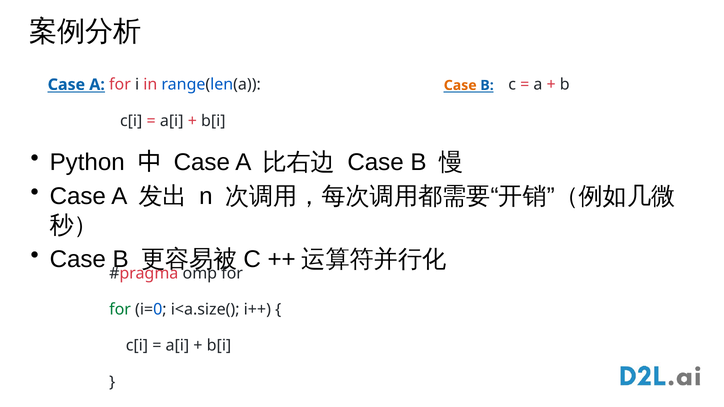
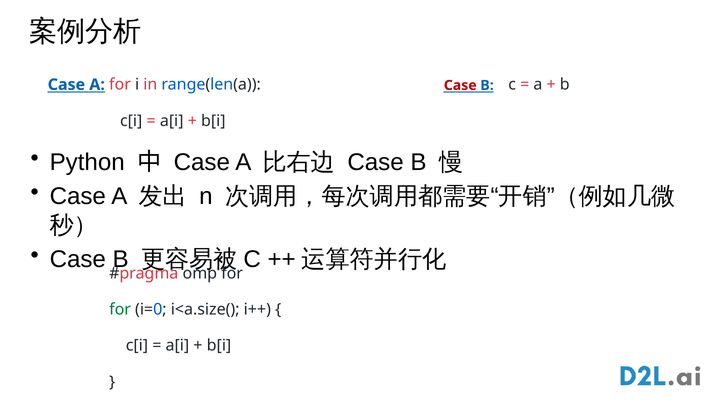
Case colour: orange -> red (460, 85)
